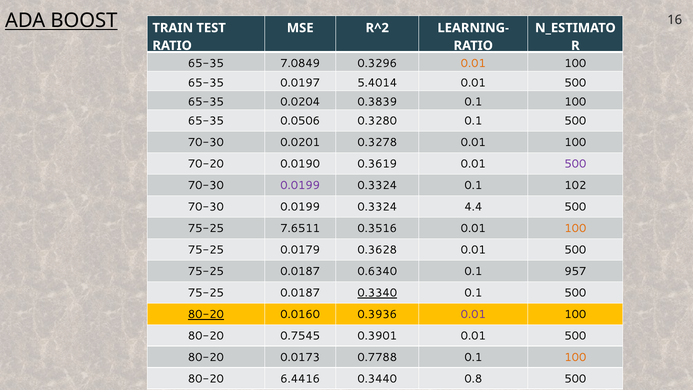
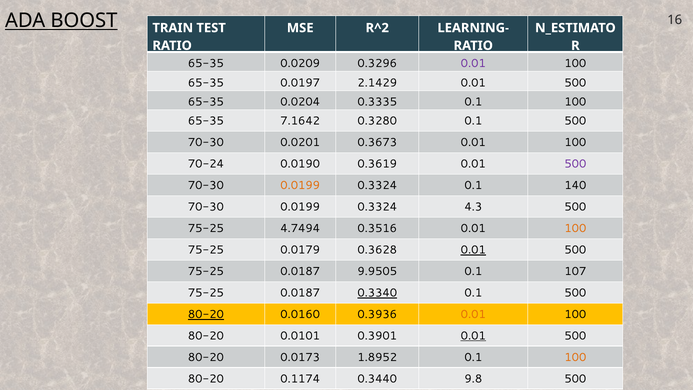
7.0849: 7.0849 -> 0.0209 (300, 64)
0.01 colour: orange -> purple (473, 64)
5.4014: 5.4014 -> 2.1429 (377, 83)
0.3839: 0.3839 -> 0.3335 (377, 102)
0.0506: 0.0506 -> 7.1642 (300, 121)
0.3278: 0.3278 -> 0.3673 (377, 143)
70-20: 70-20 -> 70-24 (206, 164)
0.0199 colour: purple -> orange (300, 186)
102: 102 -> 140 (575, 186)
4.4: 4.4 -> 4.3 (473, 207)
7.6511: 7.6511 -> 4.7494 (300, 228)
0.01 underline: none -> present (473, 250)
0.6340: 0.6340 -> 9.9505 (377, 271)
957: 957 -> 107 (575, 271)
0.01 colour: purple -> orange (473, 314)
0.7545: 0.7545 -> 0.0101 (300, 336)
0.01 underline: none -> present (473, 336)
0.7788: 0.7788 -> 1.8952 (377, 357)
6.4416: 6.4416 -> 0.1174 (300, 379)
0.8: 0.8 -> 9.8 (473, 379)
